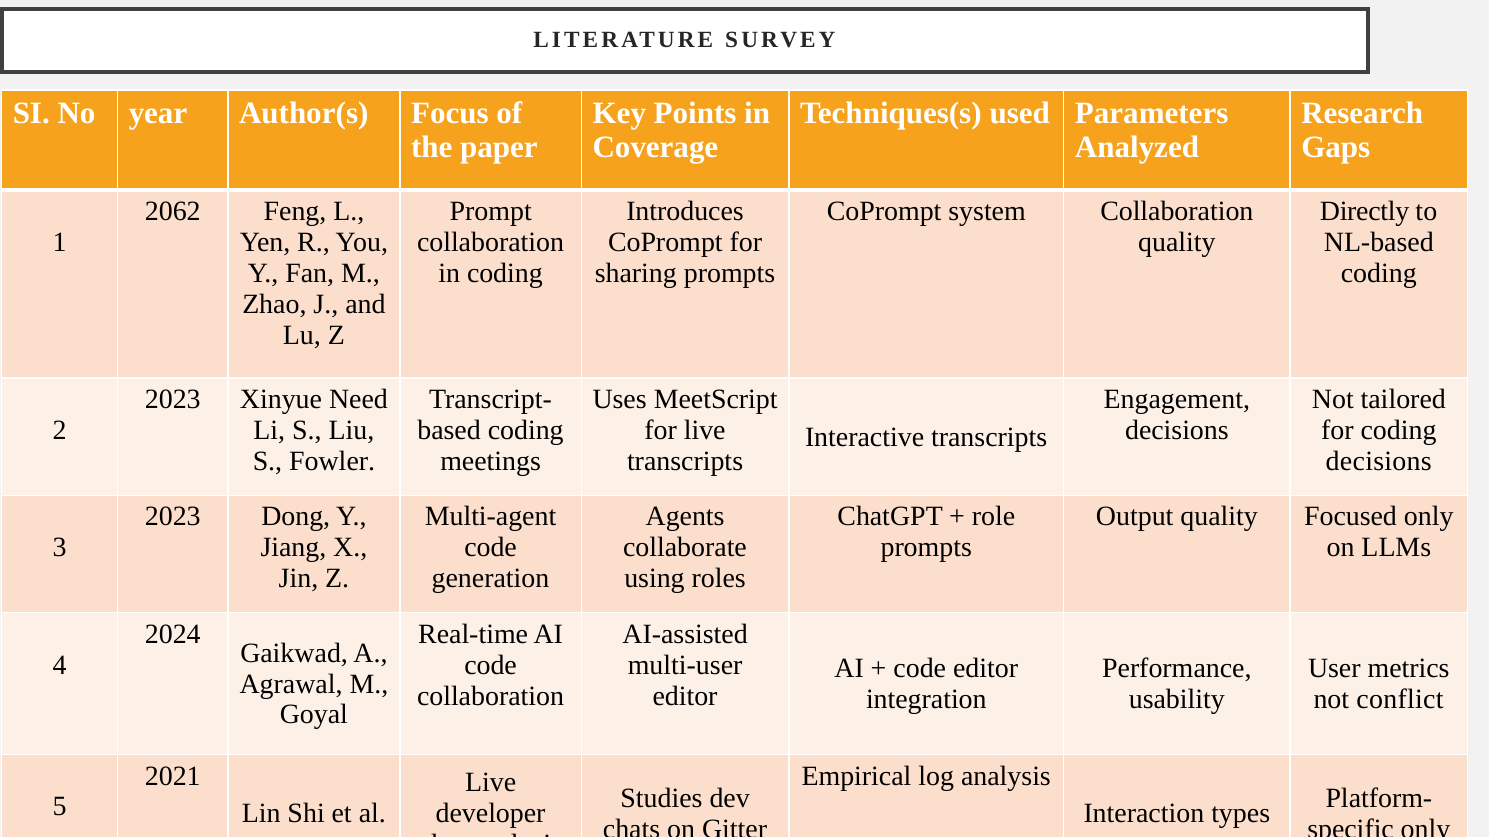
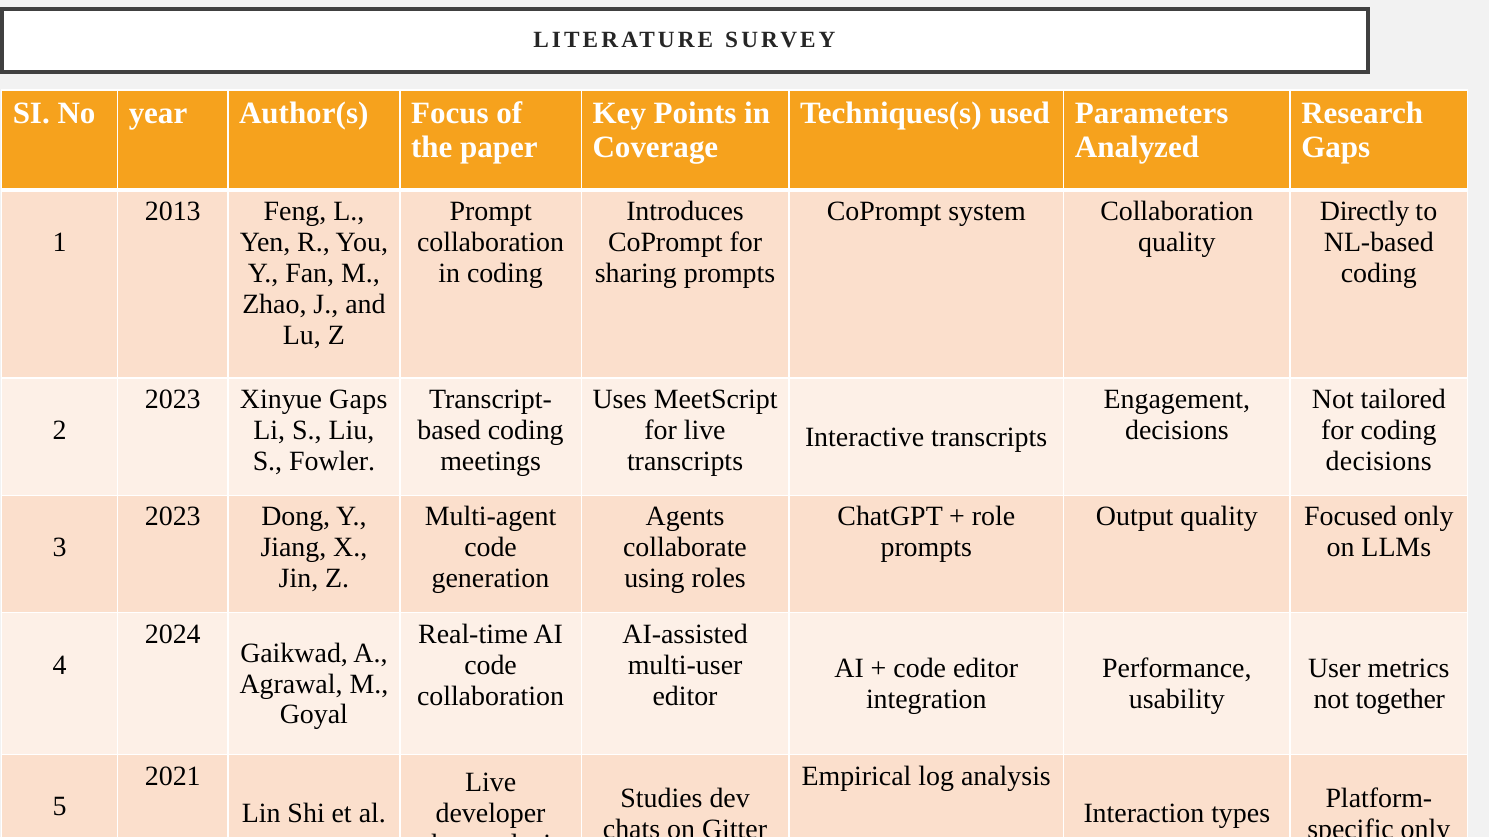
2062: 2062 -> 2013 (173, 211)
Xinyue Need: Need -> Gaps (358, 399)
conflict: conflict -> together (1400, 700)
